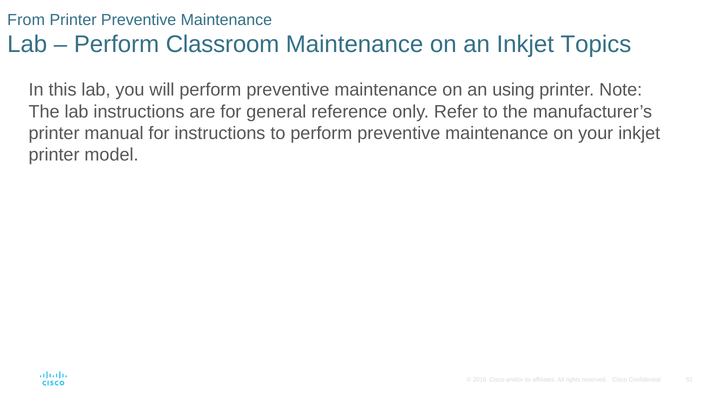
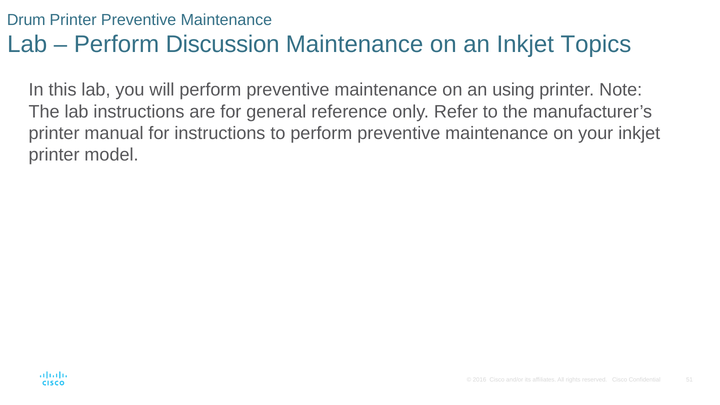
From: From -> Drum (26, 20)
Classroom: Classroom -> Discussion (223, 44)
